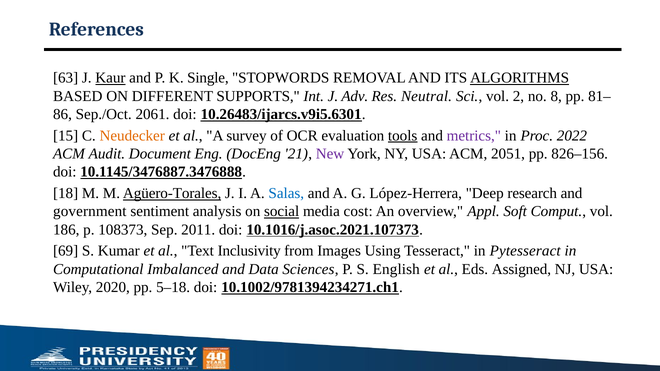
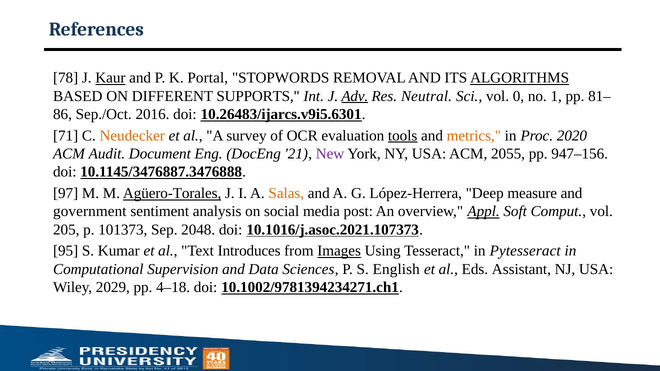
63: 63 -> 78 (66, 78)
Single: Single -> Portal (208, 78)
Adv underline: none -> present (355, 96)
2: 2 -> 0 (518, 96)
8: 8 -> 1 (556, 96)
2061: 2061 -> 2016 (153, 114)
15: 15 -> 71 (66, 136)
metrics colour: purple -> orange (474, 136)
2022: 2022 -> 2020 (572, 136)
2051: 2051 -> 2055 (508, 154)
826–156: 826–156 -> 947–156 (580, 154)
18: 18 -> 97 (66, 193)
Salas colour: blue -> orange (286, 193)
research: research -> measure (532, 193)
social underline: present -> none (282, 212)
cost: cost -> post (358, 212)
Appl underline: none -> present (484, 212)
186: 186 -> 205 (66, 230)
108373: 108373 -> 101373 (123, 230)
2011: 2011 -> 2048 (198, 230)
69: 69 -> 95 (66, 251)
Inclusivity: Inclusivity -> Introduces (249, 251)
Images underline: none -> present (339, 251)
Imbalanced: Imbalanced -> Supervision (183, 269)
Assigned: Assigned -> Assistant (521, 269)
2020: 2020 -> 2029 (113, 287)
5–18: 5–18 -> 4–18 (173, 287)
